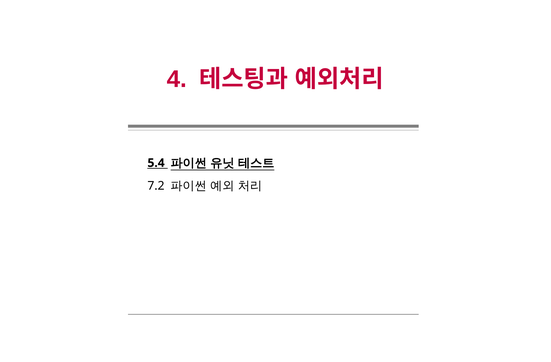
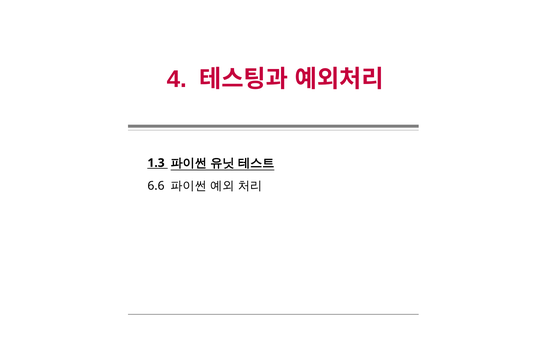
5.4: 5.4 -> 1.3 (156, 163)
7.2: 7.2 -> 6.6 (156, 186)
